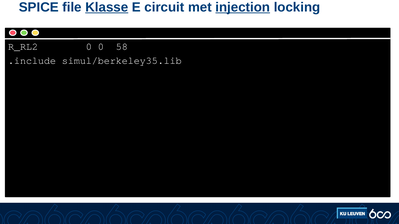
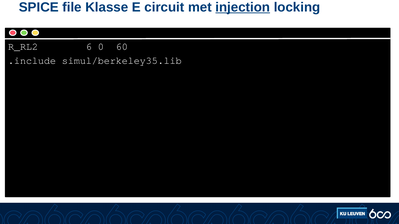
Klasse underline: present -> none (107, 7)
R_RL2 0: 0 -> 6 (89, 47)
58: 58 -> 60 (122, 47)
